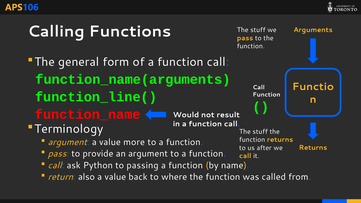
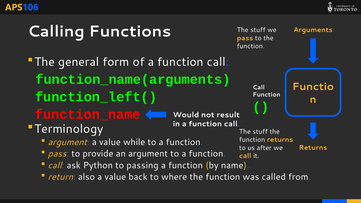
function_line(: function_line( -> function_left( (96, 97)
more: more -> while (134, 142)
